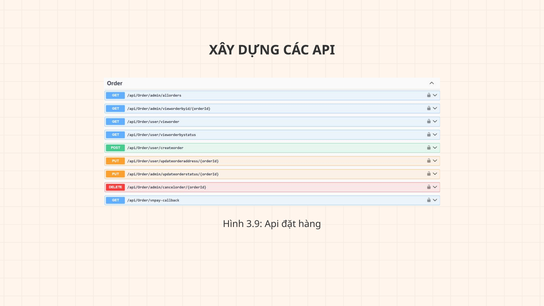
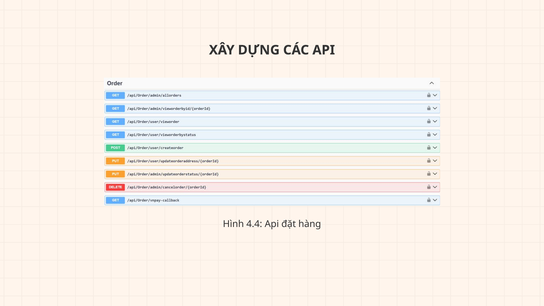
3.9: 3.9 -> 4.4 (254, 224)
